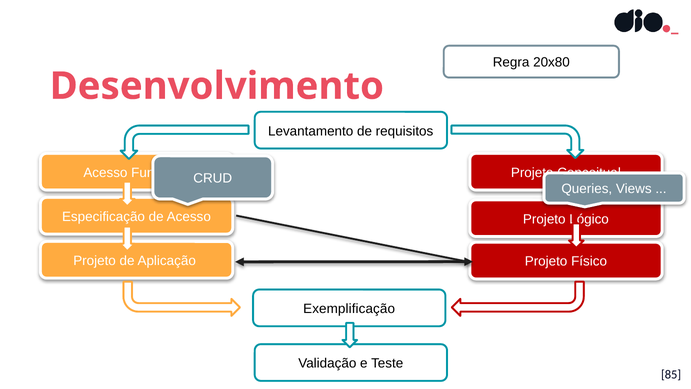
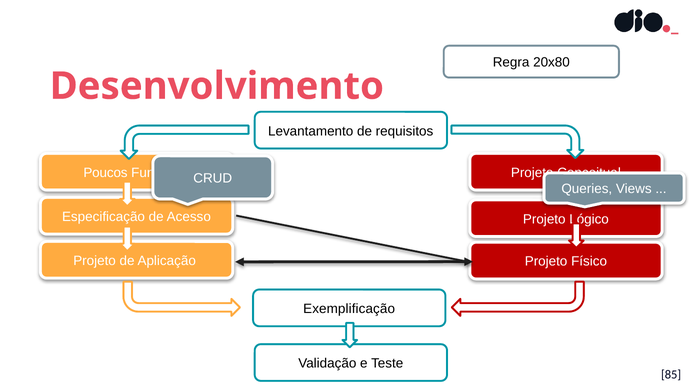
Acesso: Acesso -> Poucos (105, 173)
